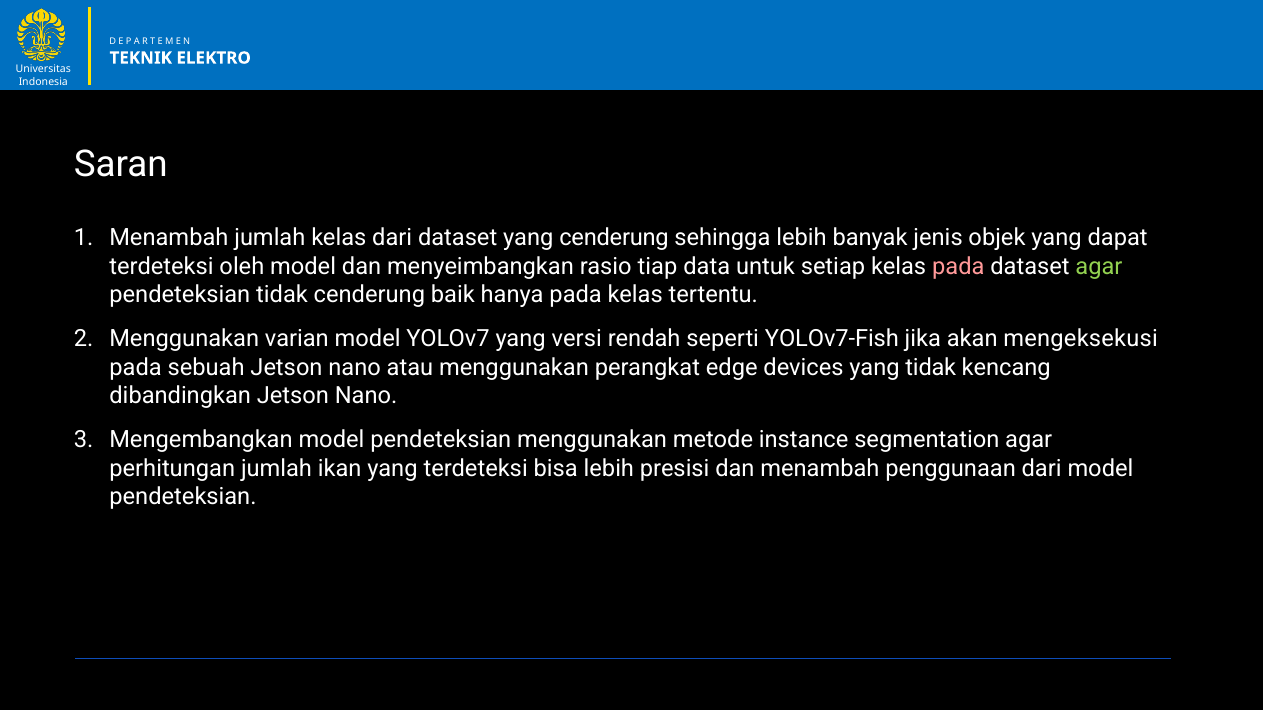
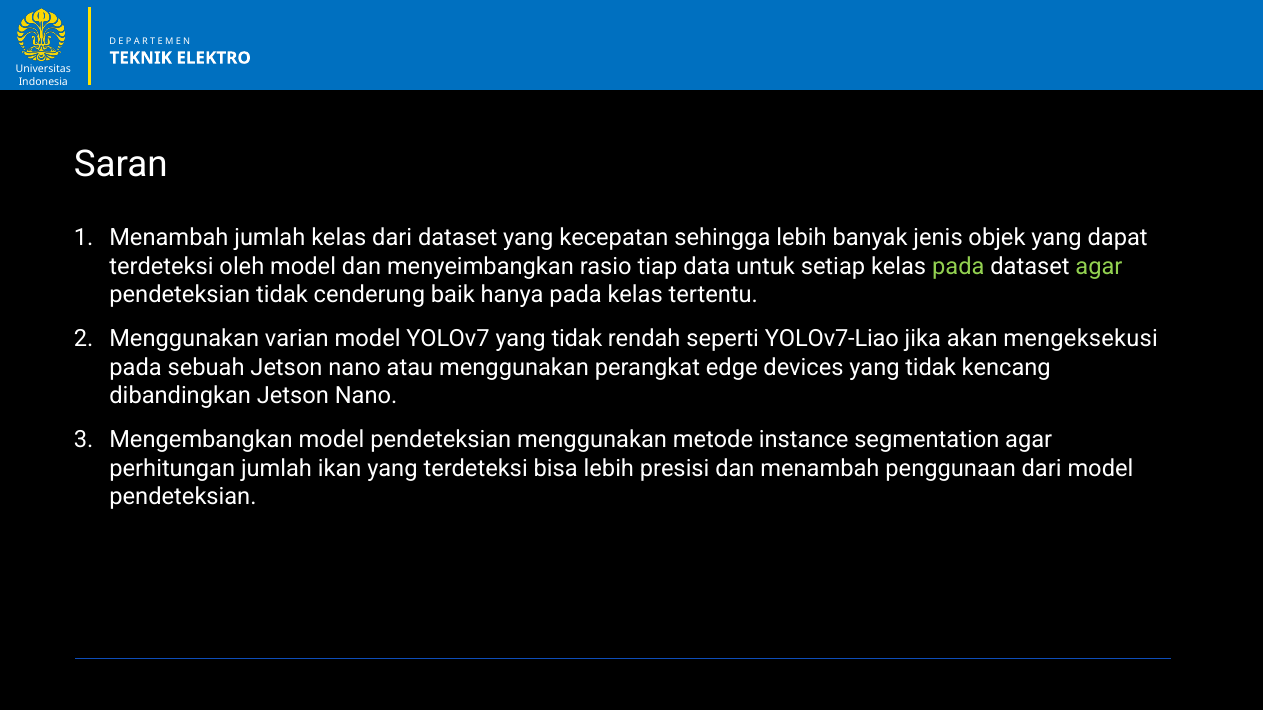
yang cenderung: cenderung -> kecepatan (614, 238)
pada colour: pink -> light green (958, 267)
YOLOv7 yang versi: versi -> tidak (577, 339)
YOLOv7-Fish: YOLOv7-Fish -> YOLOv7-Liao (832, 339)
